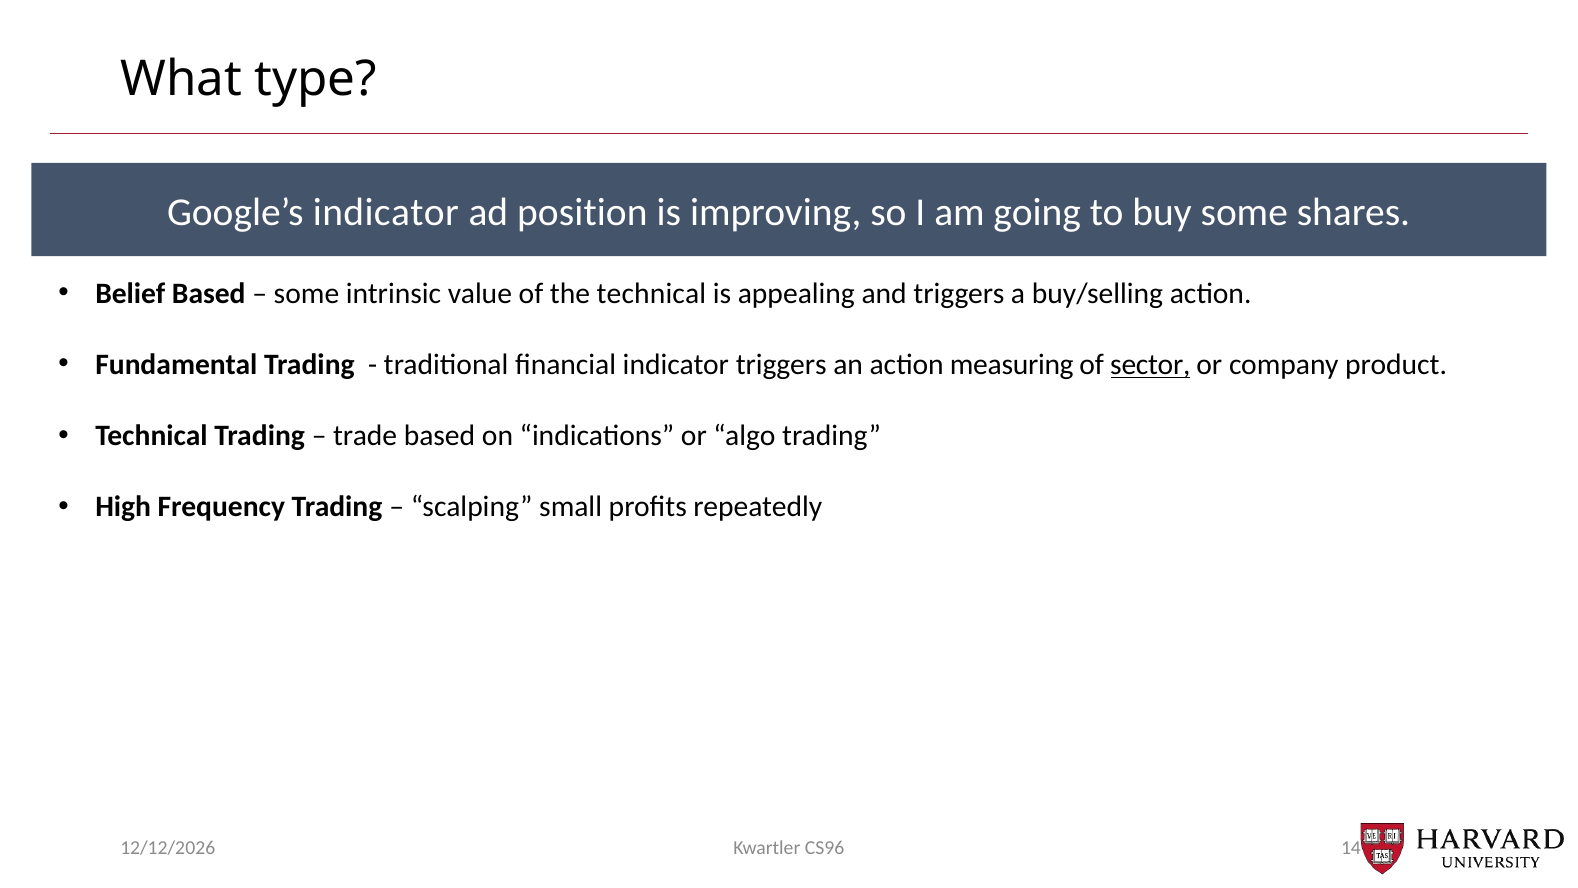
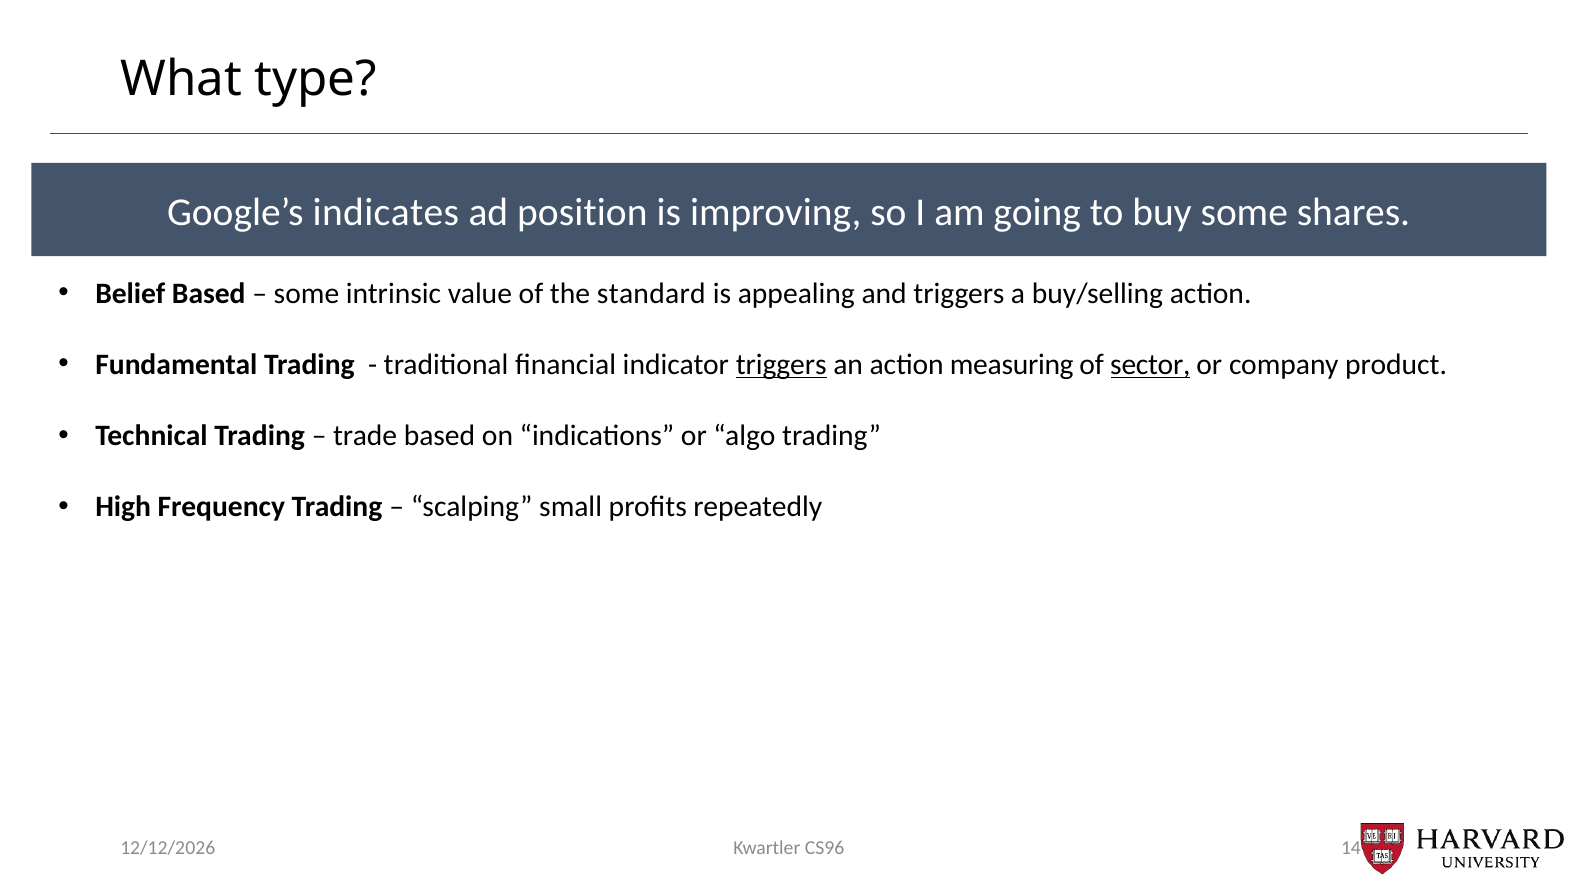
Google’s indicator: indicator -> indicates (386, 212)
the technical: technical -> standard (651, 294)
triggers underline: none -> present (781, 365)
